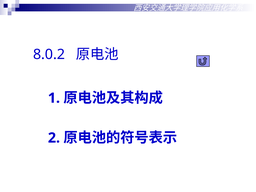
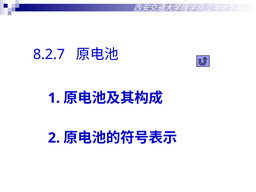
8.0.2: 8.0.2 -> 8.2.7 (49, 54)
